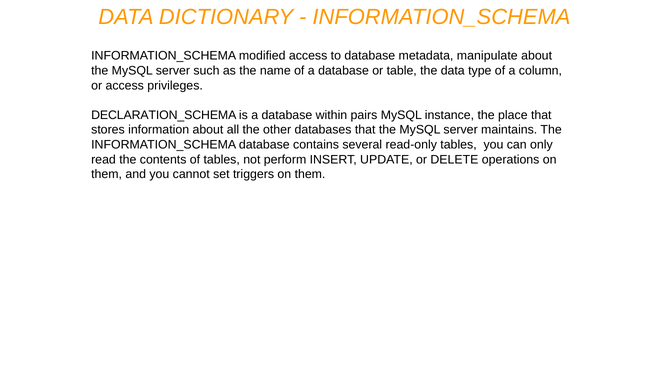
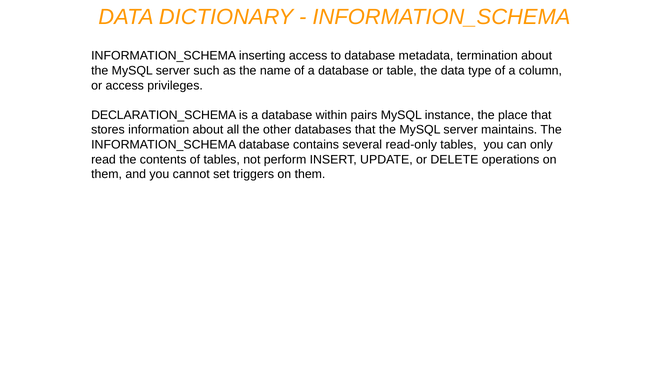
modified: modified -> inserting (262, 56)
manipulate: manipulate -> termination (487, 56)
